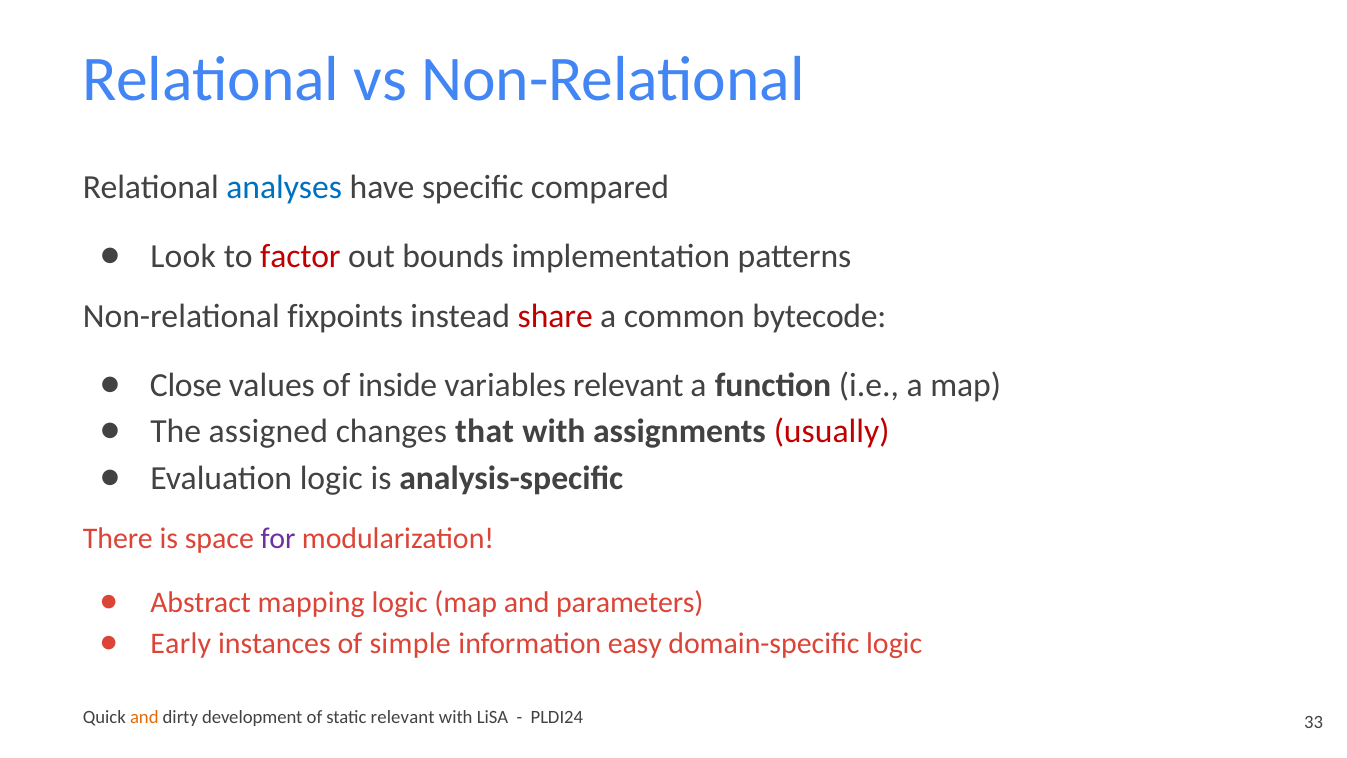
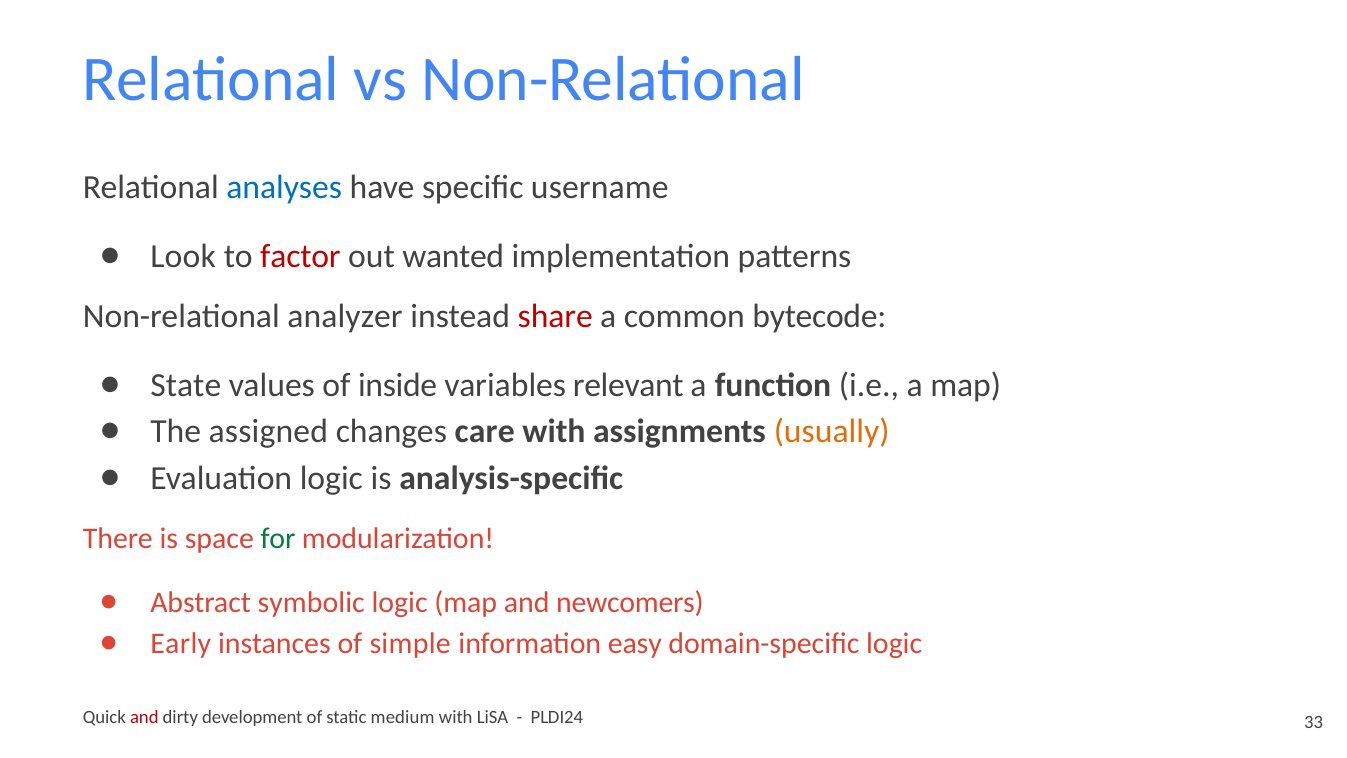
compared: compared -> username (600, 188)
bounds: bounds -> wanted (453, 257)
fixpoints: fixpoints -> analyzer (345, 316)
Close: Close -> State (186, 385)
that: that -> care (485, 432)
usually colour: red -> orange (832, 432)
for colour: purple -> green (278, 539)
mapping: mapping -> symbolic (311, 602)
parameters: parameters -> newcomers (630, 602)
and colour: orange -> red (144, 717)
relevant: relevant -> medium (403, 717)
